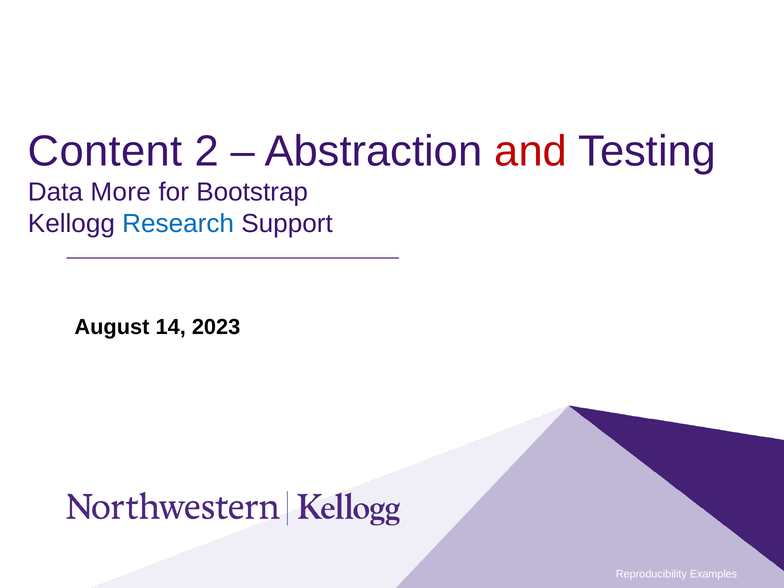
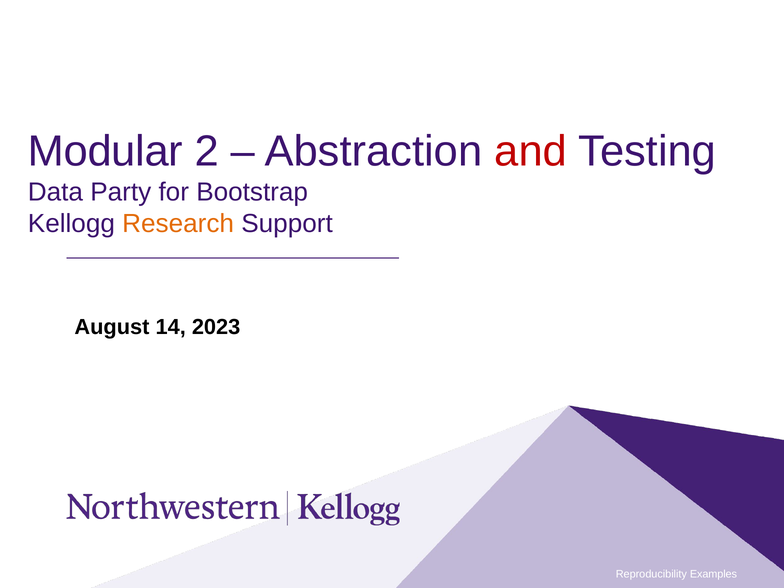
Content: Content -> Modular (105, 152)
More: More -> Party (121, 192)
Research colour: blue -> orange (178, 224)
